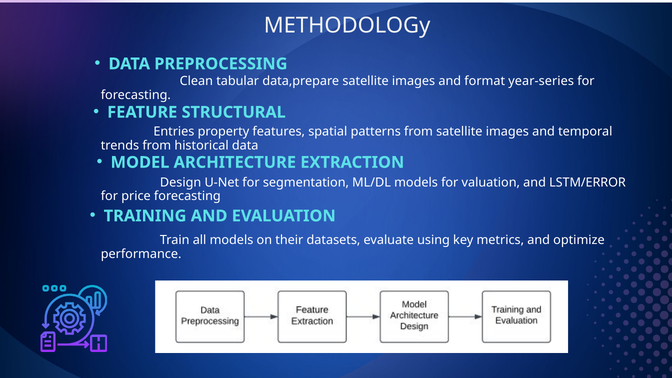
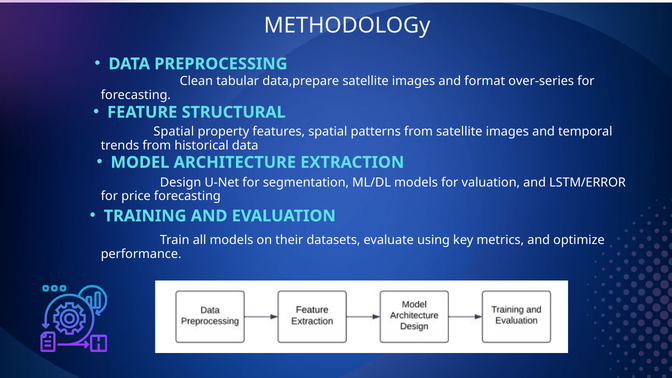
year-series: year-series -> over-series (541, 81)
Entries: Entries -> Spatial (174, 131)
